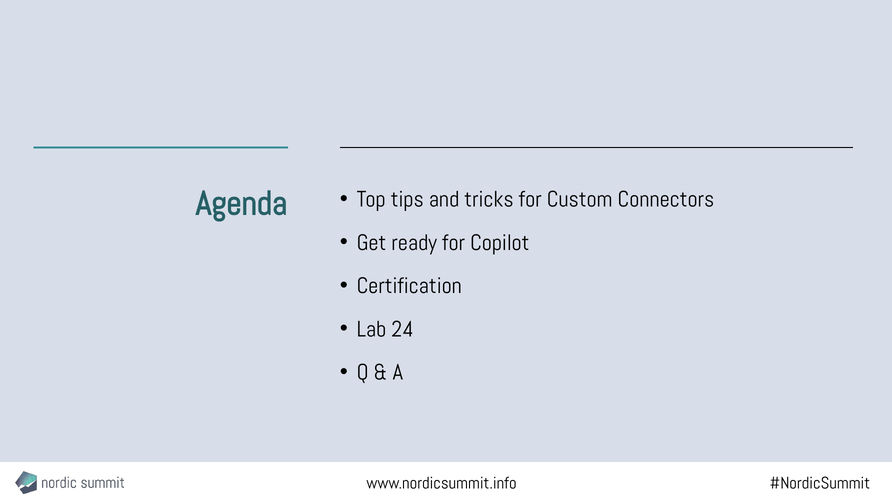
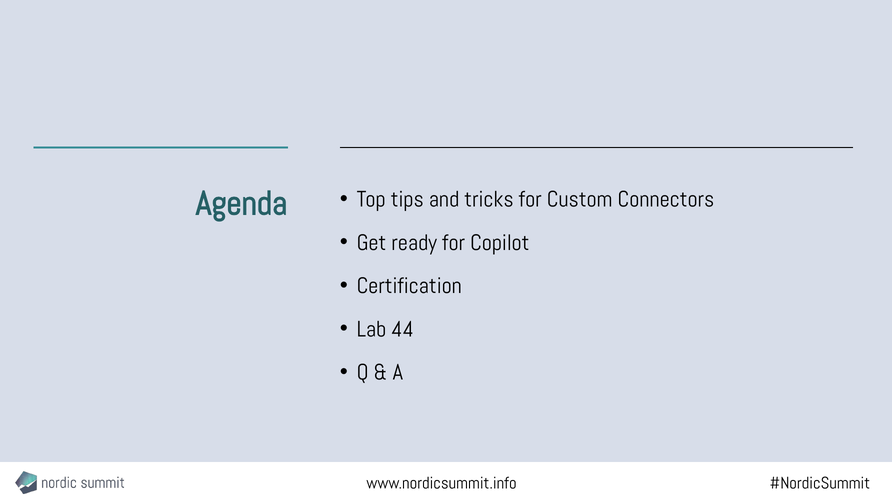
24: 24 -> 44 (403, 329)
